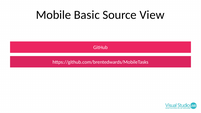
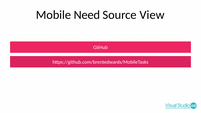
Basic: Basic -> Need (87, 15)
